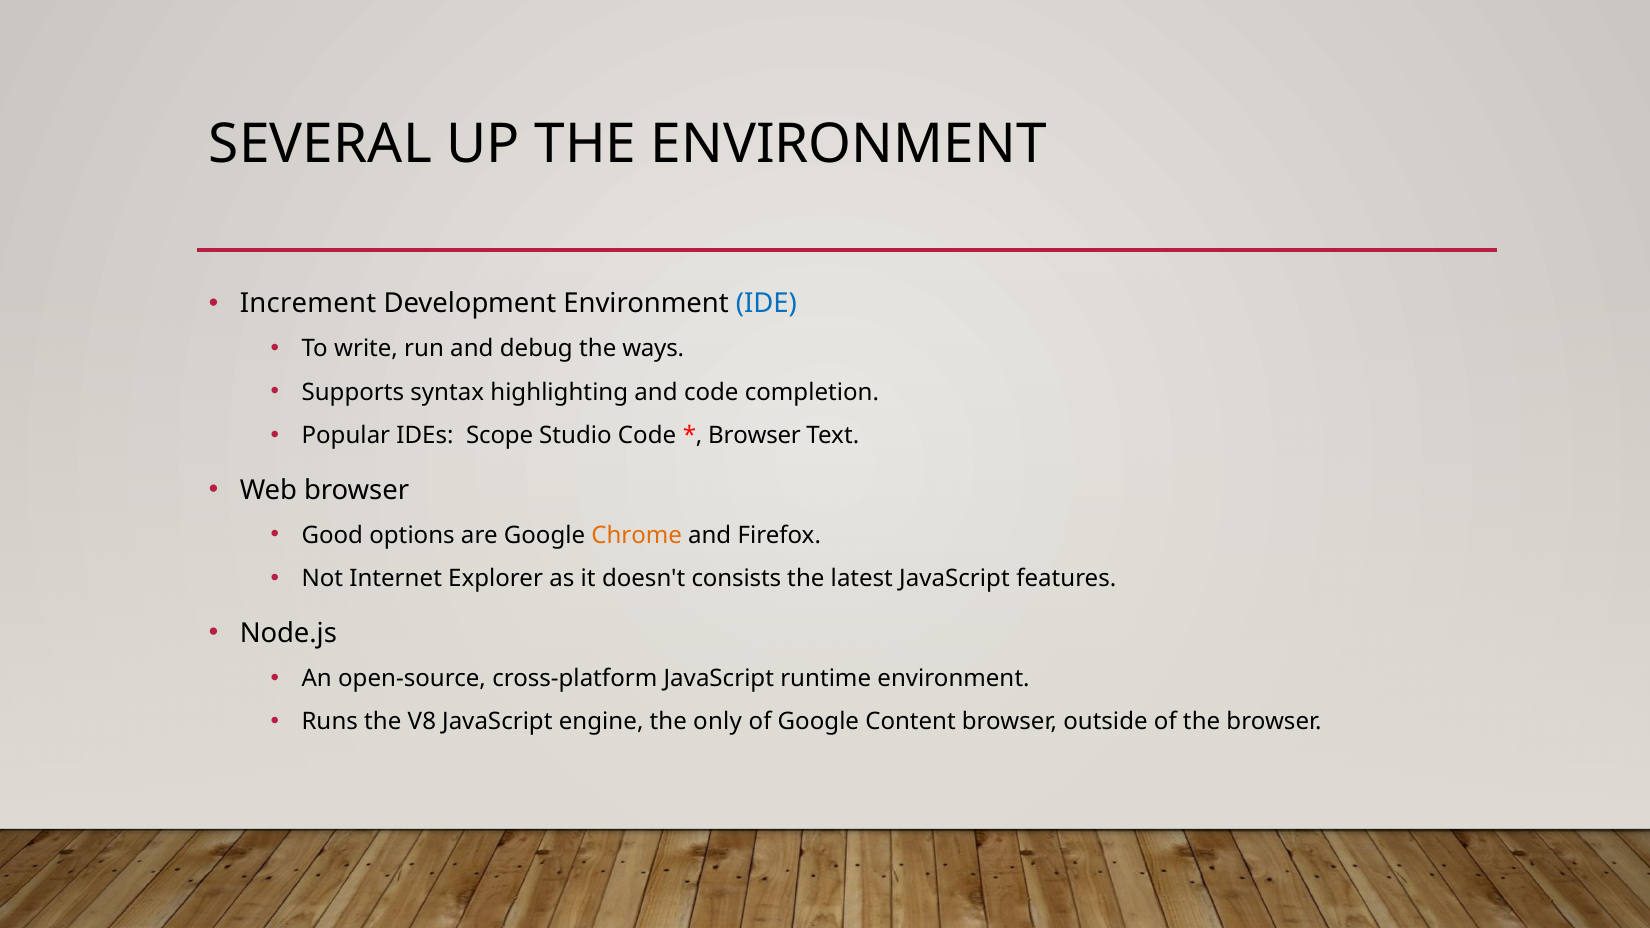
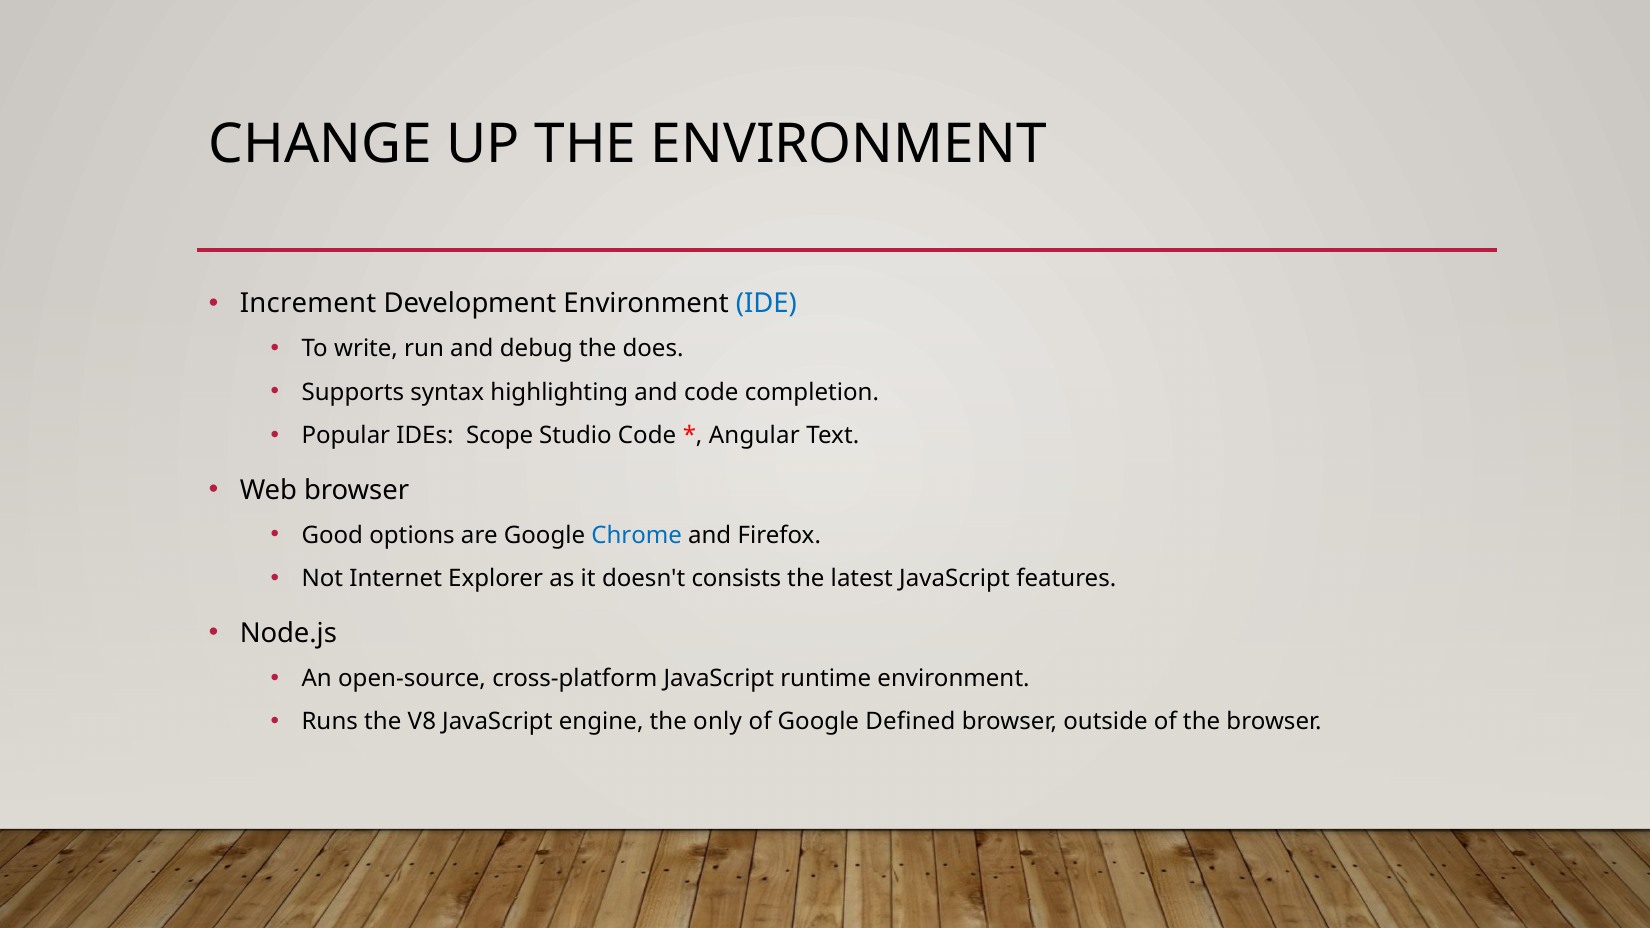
SEVERAL: SEVERAL -> CHANGE (320, 144)
ways: ways -> does (653, 349)
Browser: Browser -> Angular (754, 435)
Chrome colour: orange -> blue (637, 535)
Content: Content -> Defined (910, 722)
